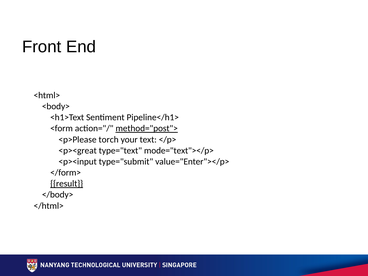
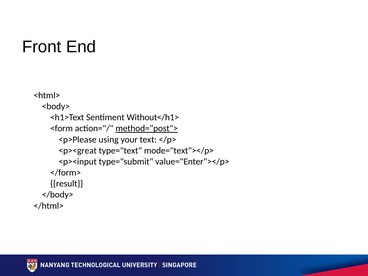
Pipeline</h1>: Pipeline</h1> -> Without</h1> (153, 117)
torch: torch -> using (109, 139)
result underline: present -> none (67, 184)
